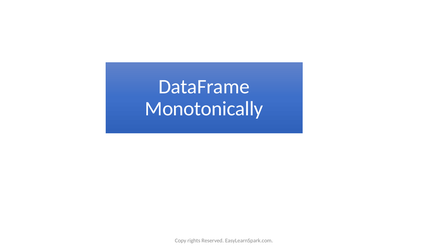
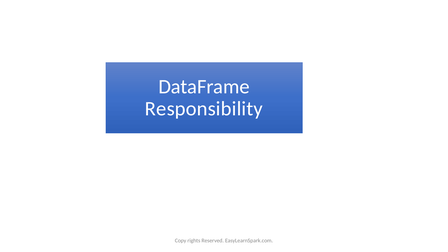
Monotonically: Monotonically -> Responsibility (204, 109)
